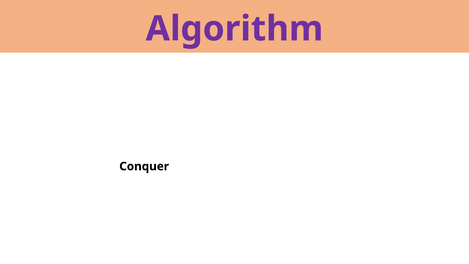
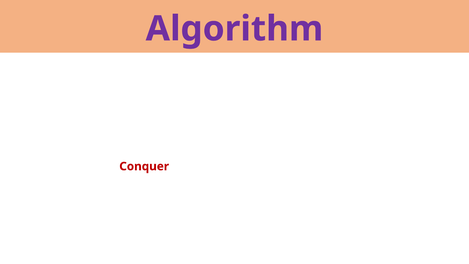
Conquer colour: black -> red (144, 166)
